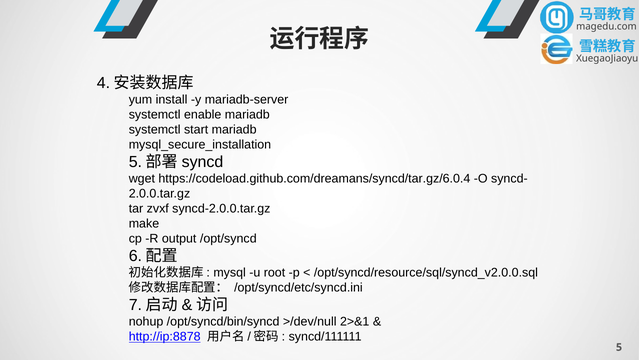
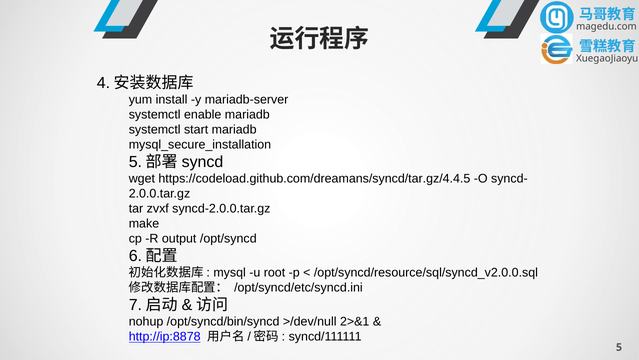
https://codeload.github.com/dreamans/syncd/tar.gz/6.0.4: https://codeload.github.com/dreamans/syncd/tar.gz/6.0.4 -> https://codeload.github.com/dreamans/syncd/tar.gz/4.4.5 (314, 178)
